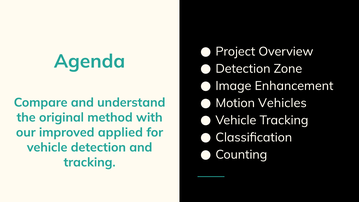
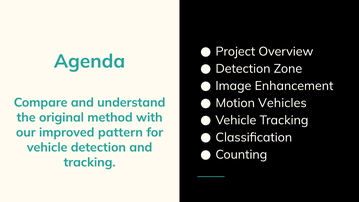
applied: applied -> pattern (120, 132)
